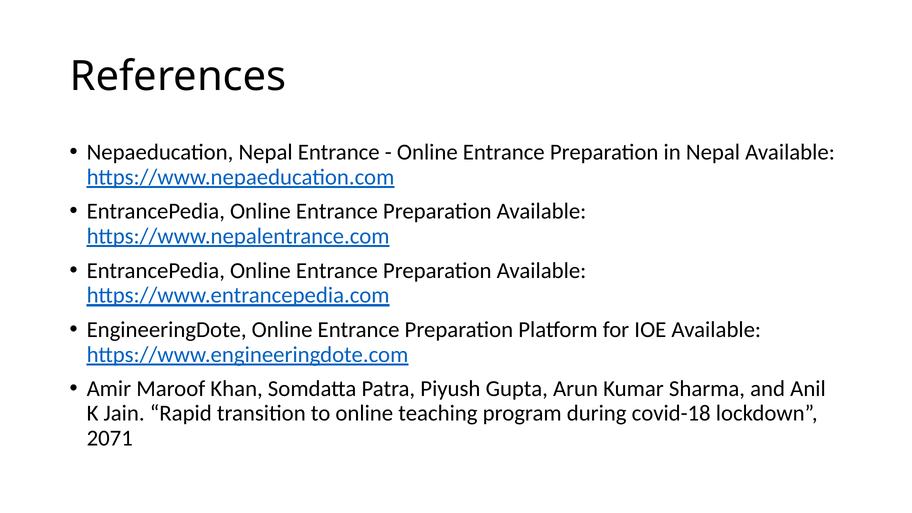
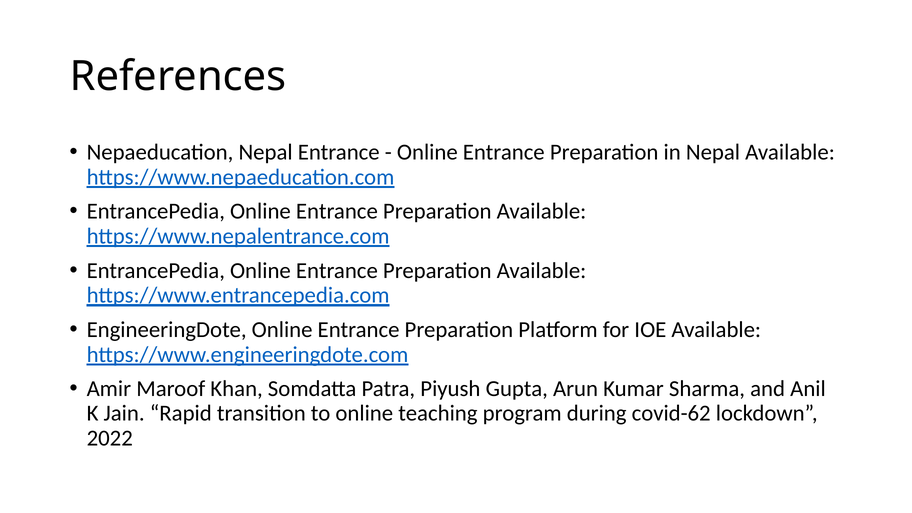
covid-18: covid-18 -> covid-62 (671, 413)
2071: 2071 -> 2022 (110, 438)
